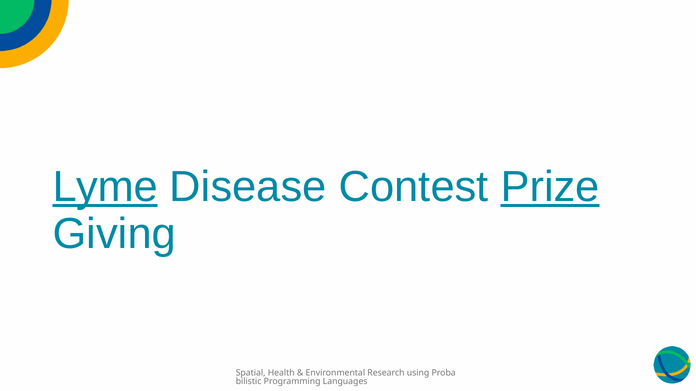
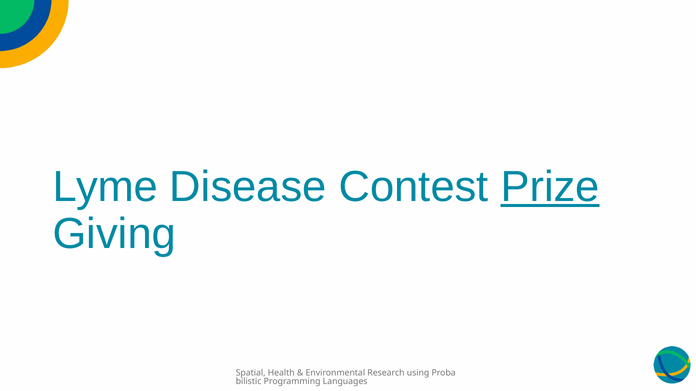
Lyme underline: present -> none (105, 187)
